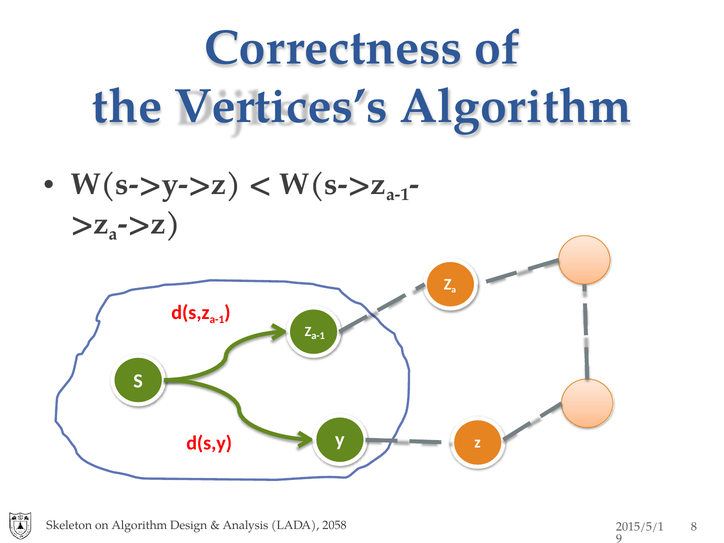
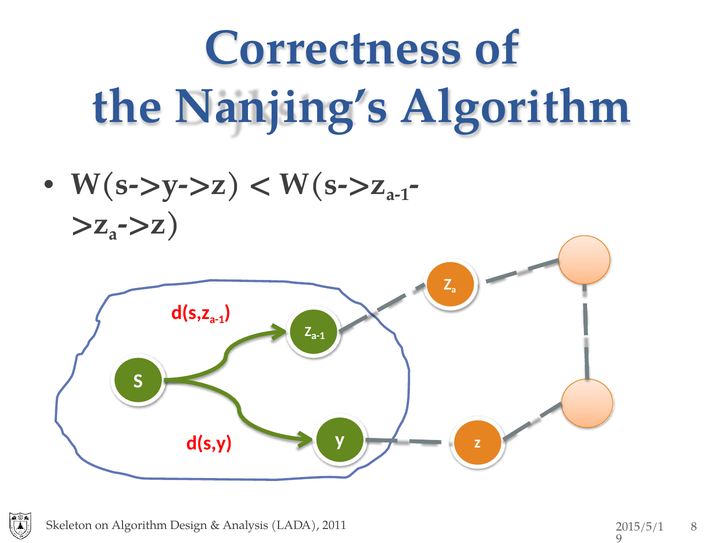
Vertices’s: Vertices’s -> Nanjing’s (281, 106)
2058: 2058 -> 2011 (335, 525)
